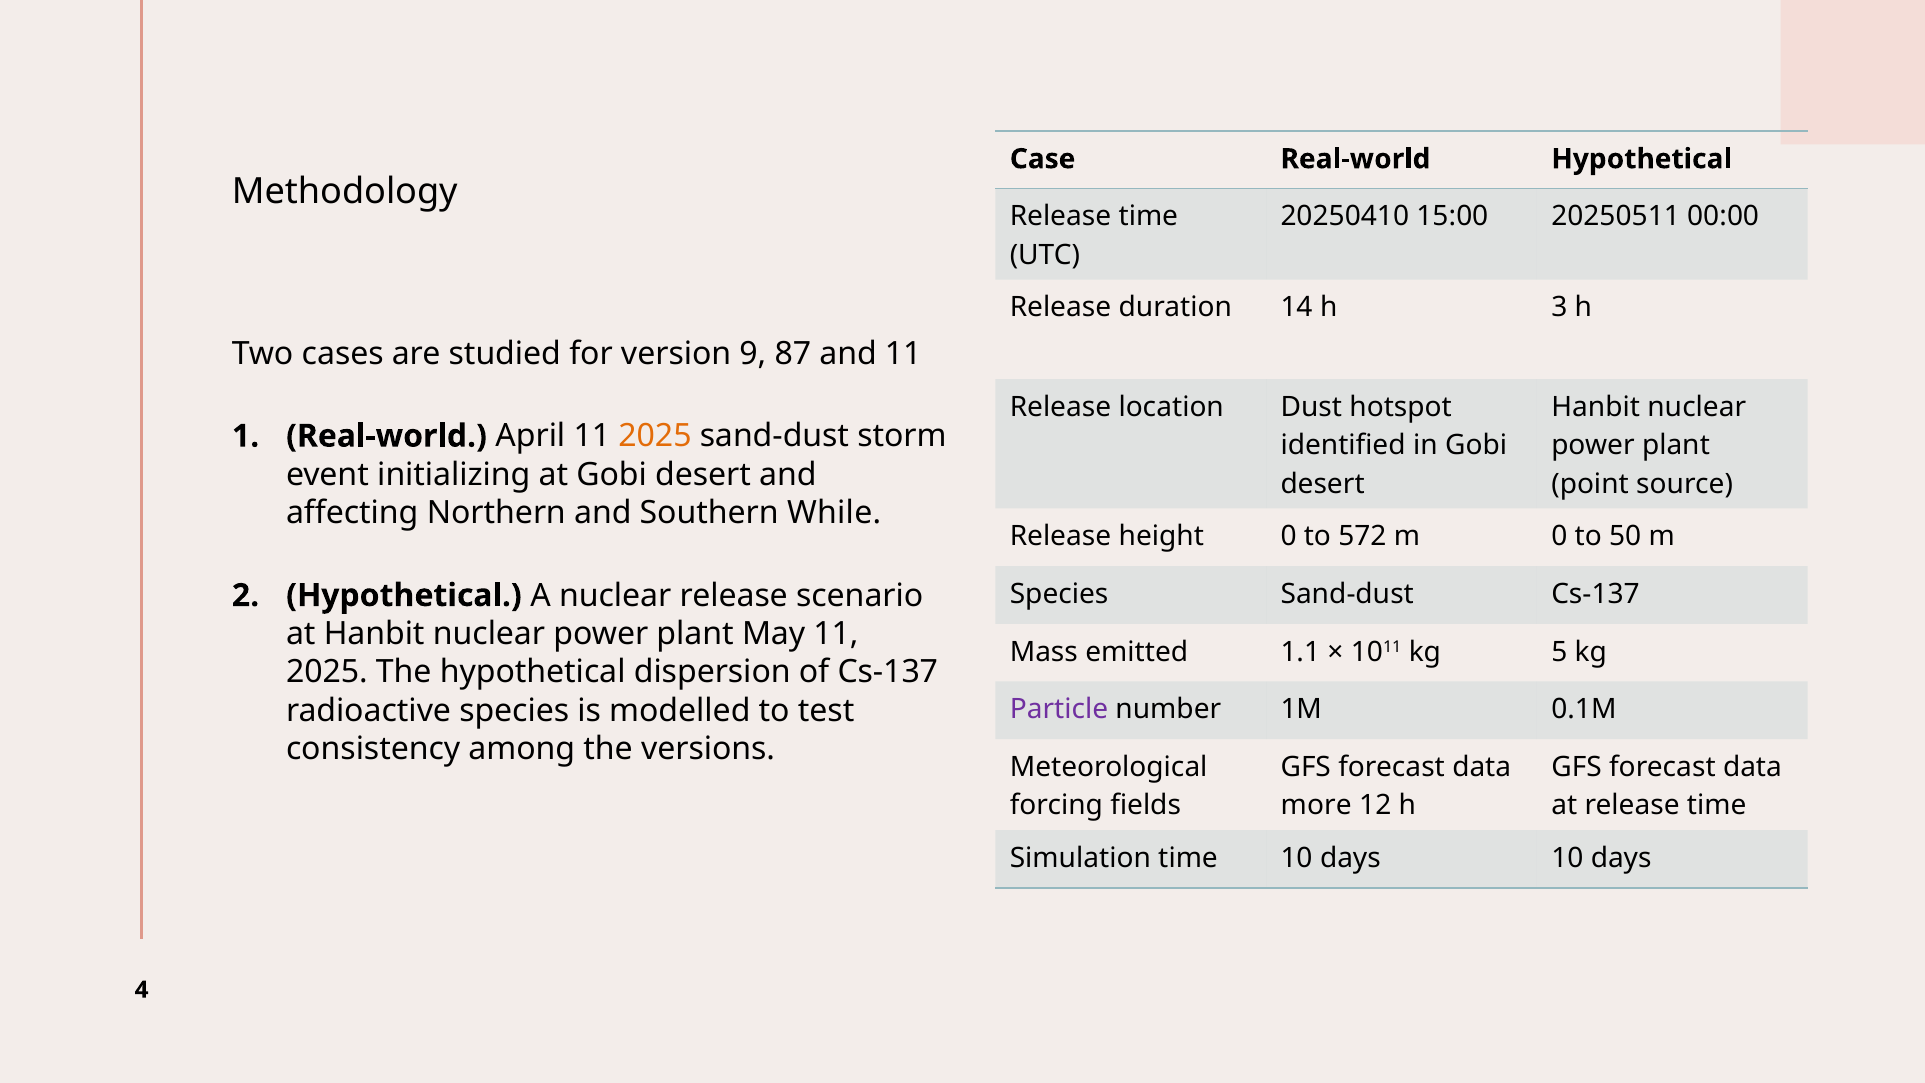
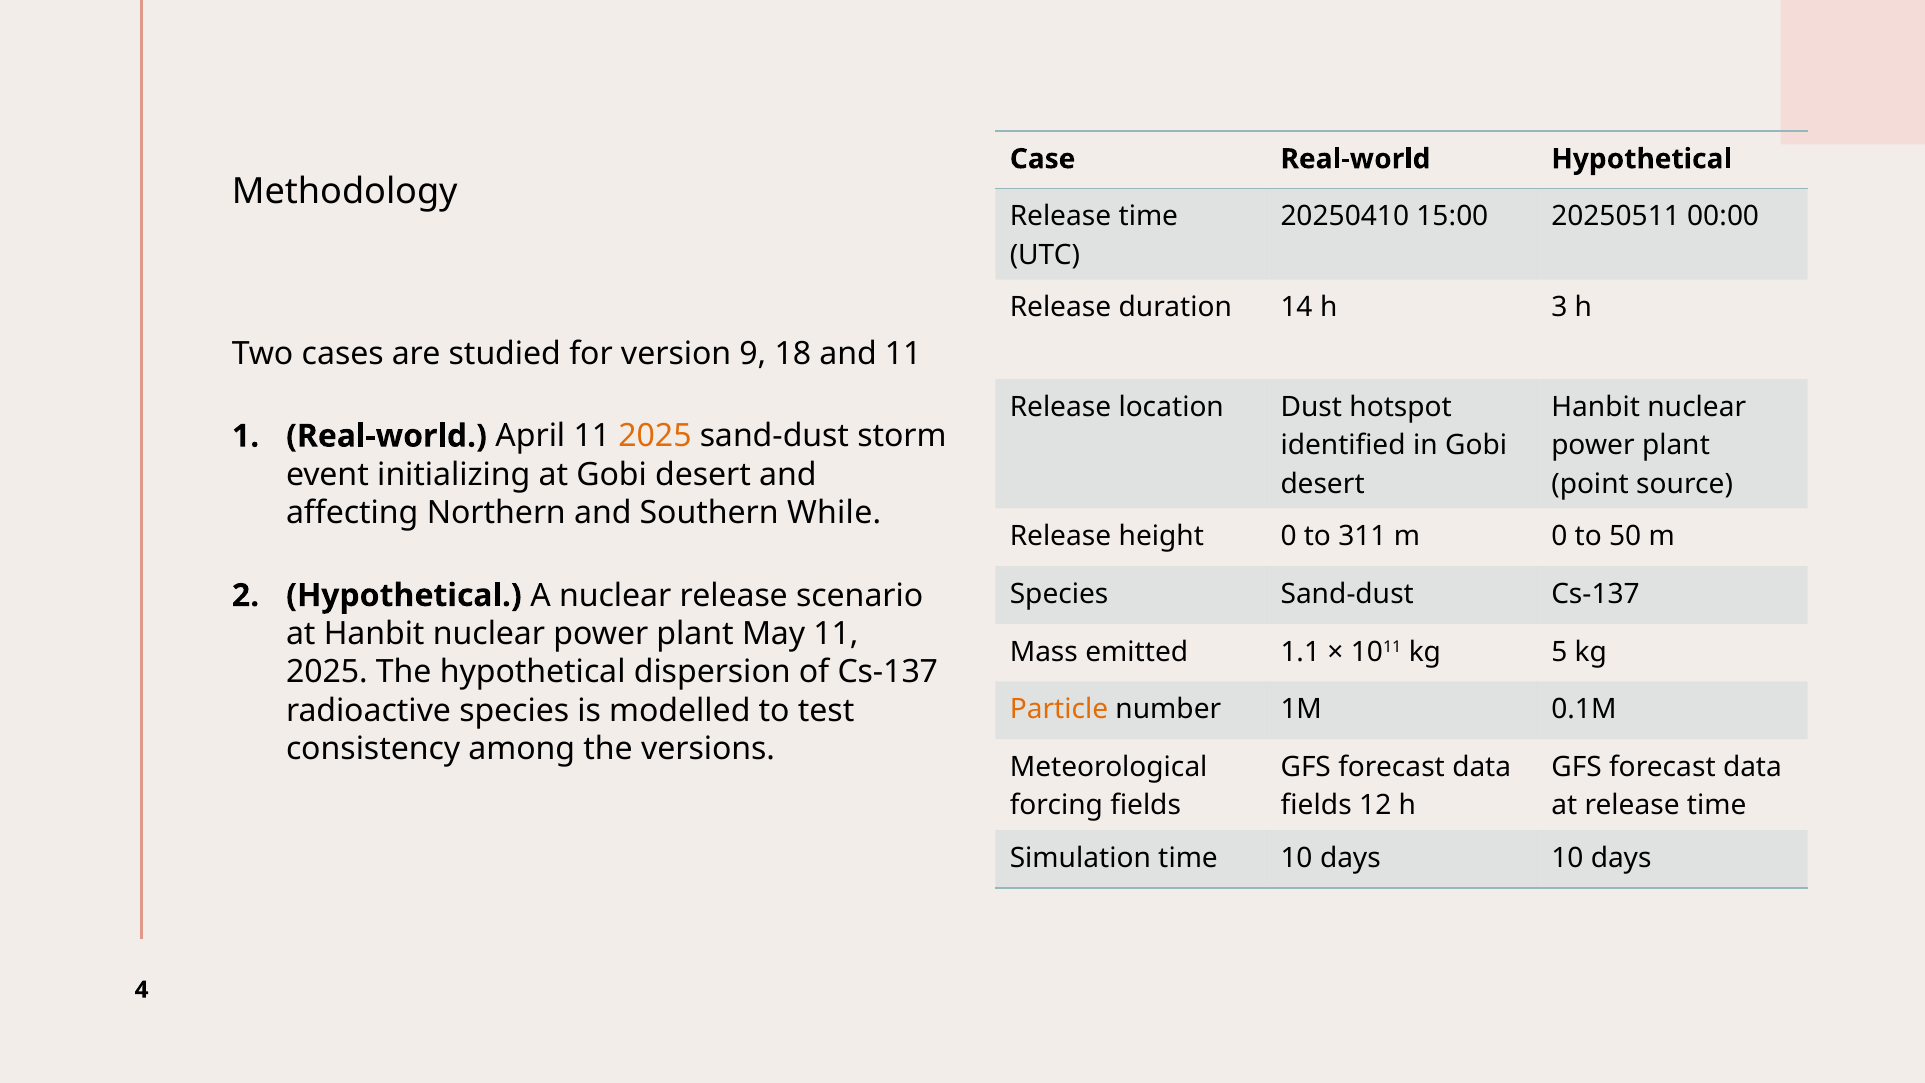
87: 87 -> 18 (793, 353)
572: 572 -> 311 (1362, 536)
Particle colour: purple -> orange (1059, 709)
more: more -> fields (1316, 805)
